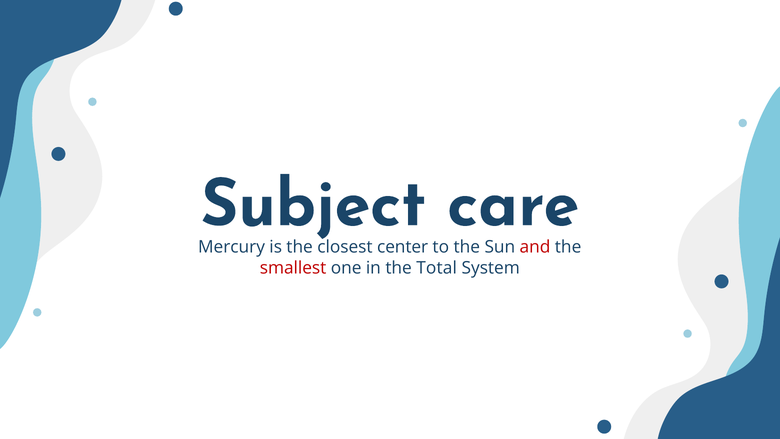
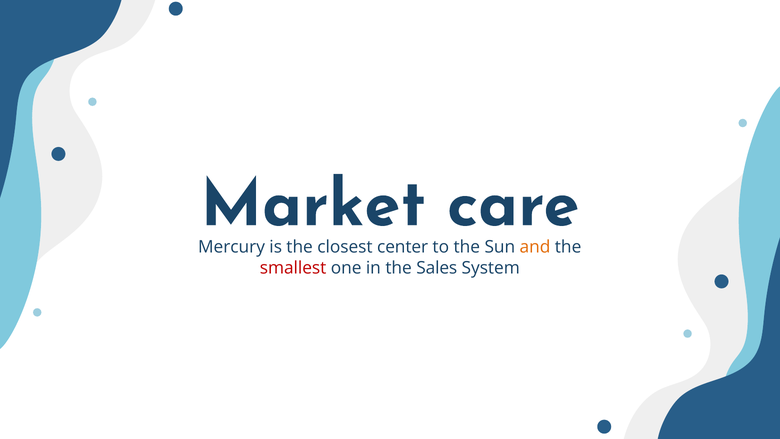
Subject: Subject -> Market (313, 204)
and colour: red -> orange (535, 247)
Total: Total -> Sales (437, 268)
